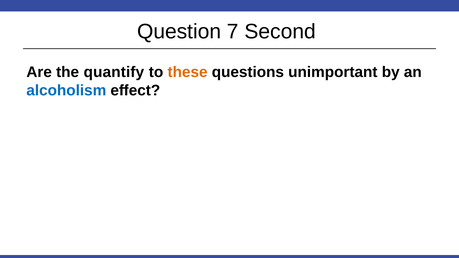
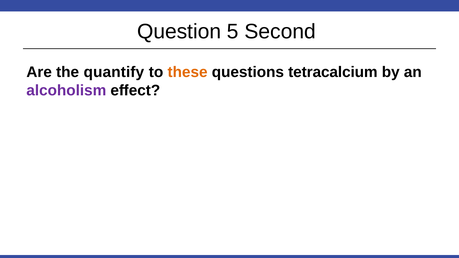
7: 7 -> 5 (233, 32)
unimportant: unimportant -> tetracalcium (333, 72)
alcoholism colour: blue -> purple (66, 91)
